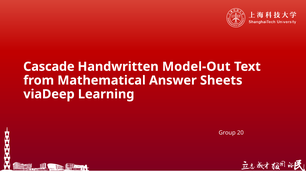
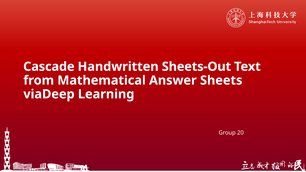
Model-Out: Model-Out -> Sheets-Out (196, 67)
